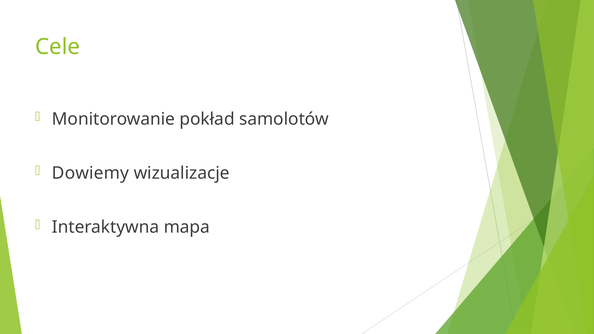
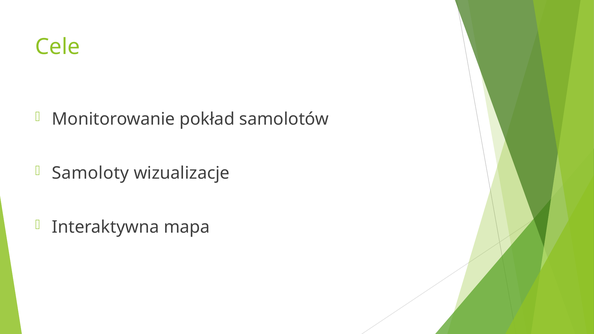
Dowiemy: Dowiemy -> Samoloty (90, 173)
